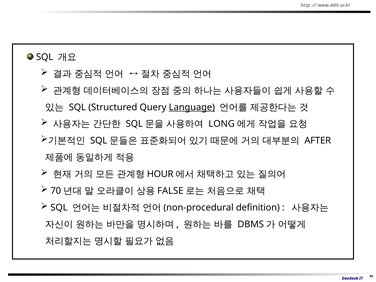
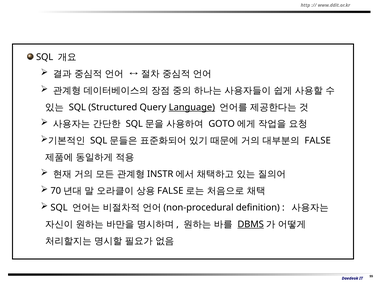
LONG: LONG -> GOTO (222, 124)
AFTER: AFTER -> FALSE (318, 141)
HOUR: HOUR -> INSTR (160, 174)
DBMS underline: none -> present (251, 224)
